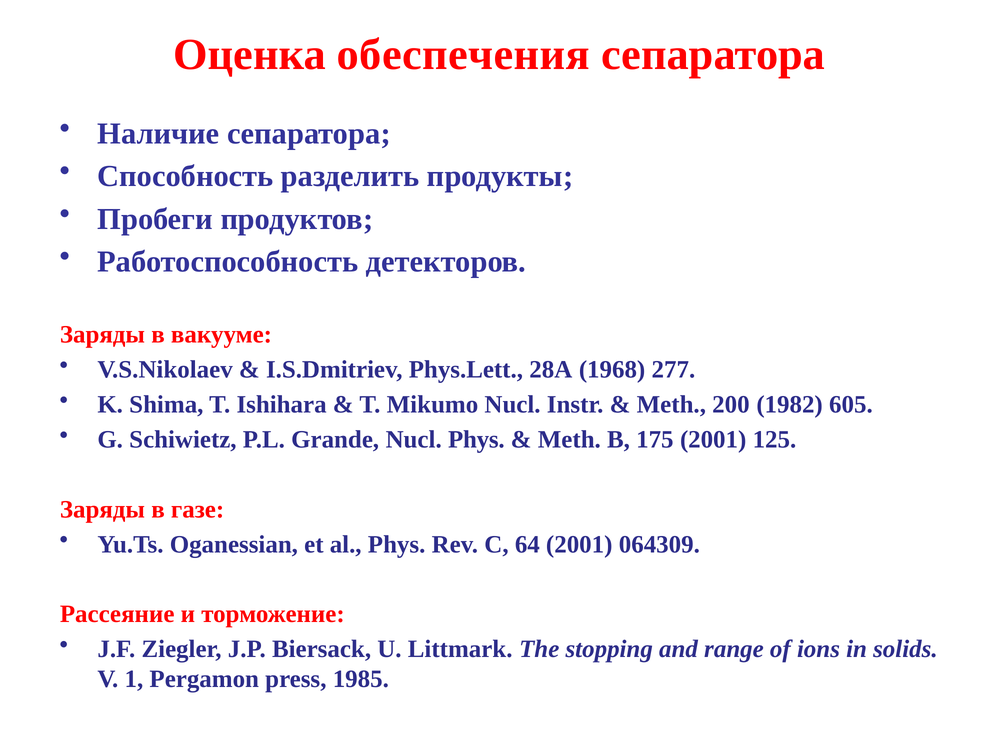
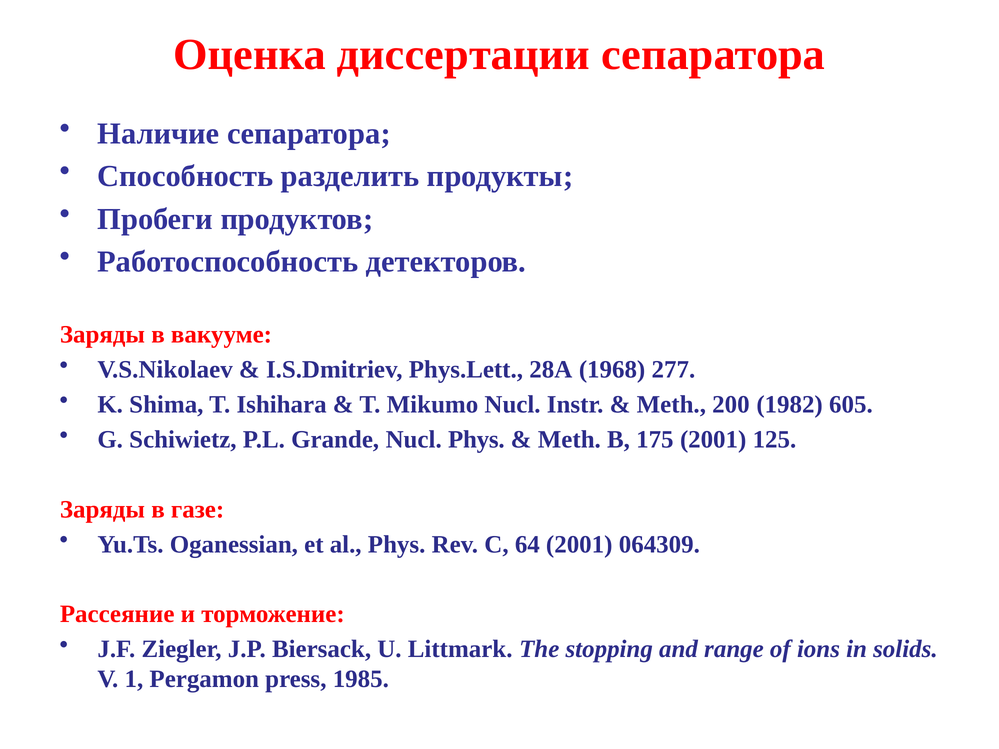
обеспечения: обеспечения -> диссертации (463, 55)
